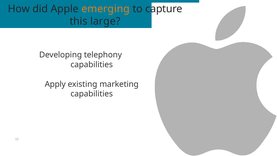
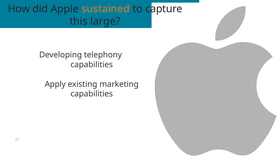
emerging: emerging -> sustained (106, 9)
